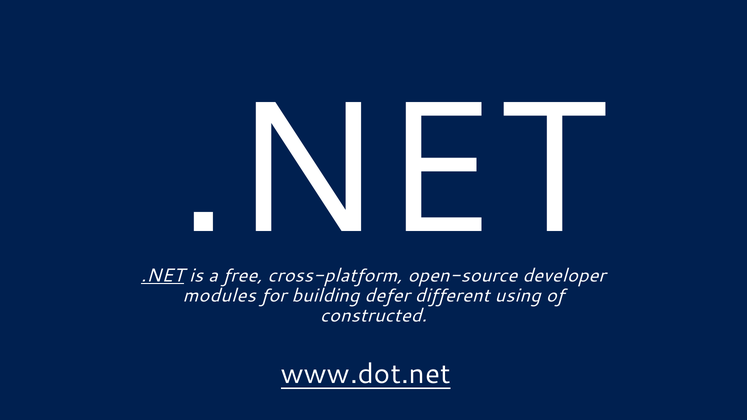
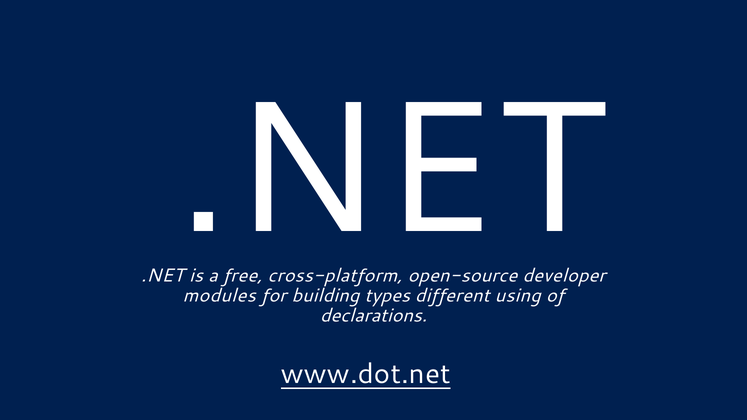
.NET underline: present -> none (163, 276)
defer: defer -> types (387, 296)
constructed: constructed -> declarations (374, 316)
